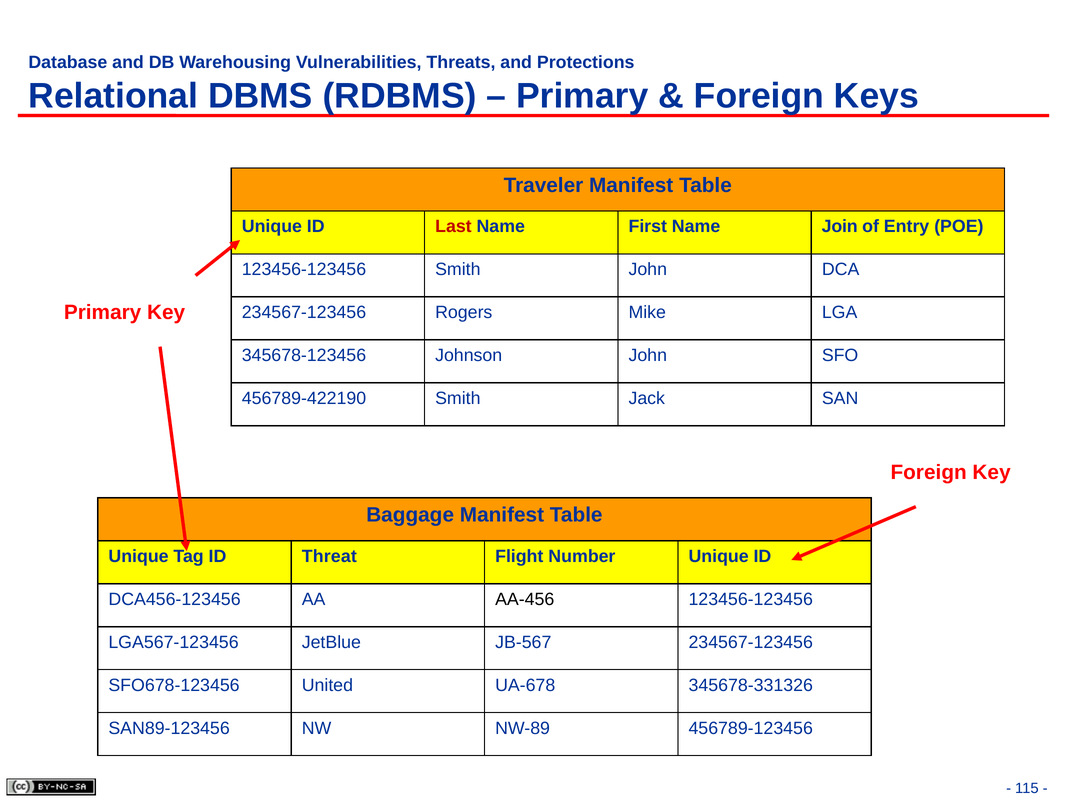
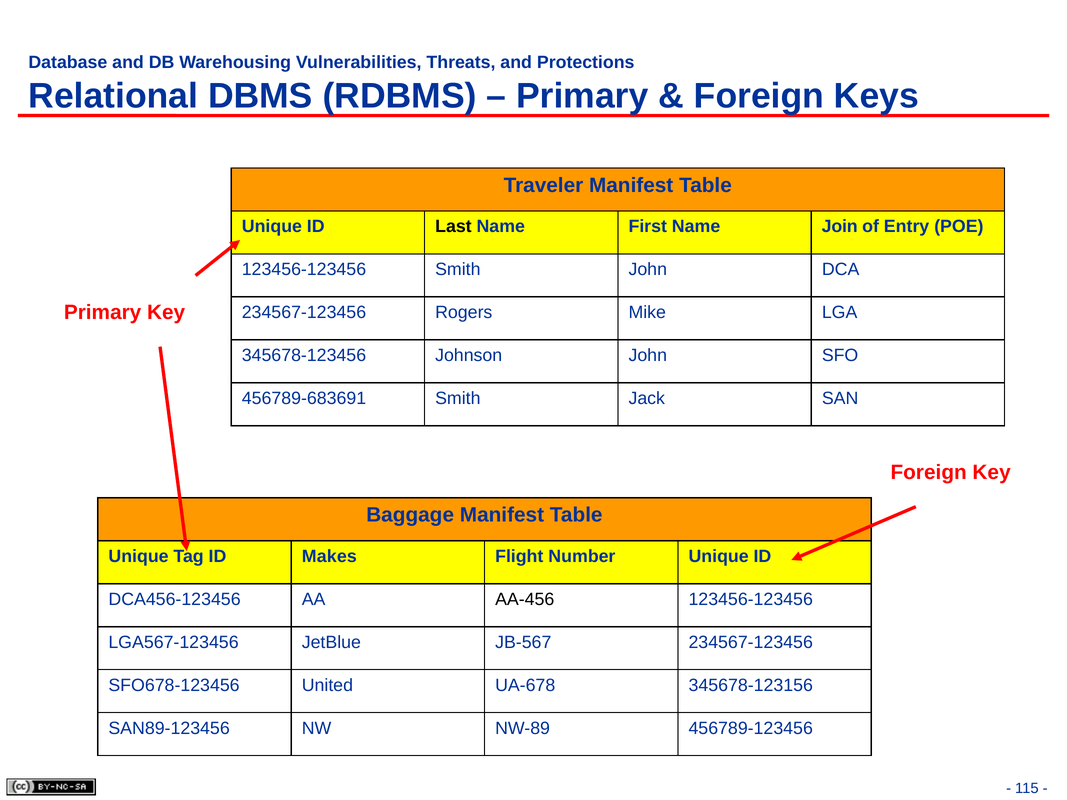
Last colour: red -> black (453, 227)
456789-422190: 456789-422190 -> 456789-683691 (304, 399)
Threat: Threat -> Makes (329, 557)
345678-331326: 345678-331326 -> 345678-123156 (751, 685)
